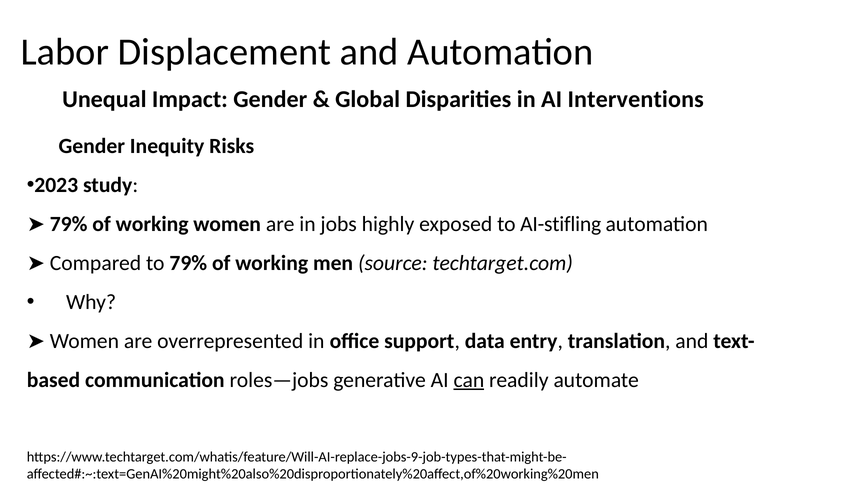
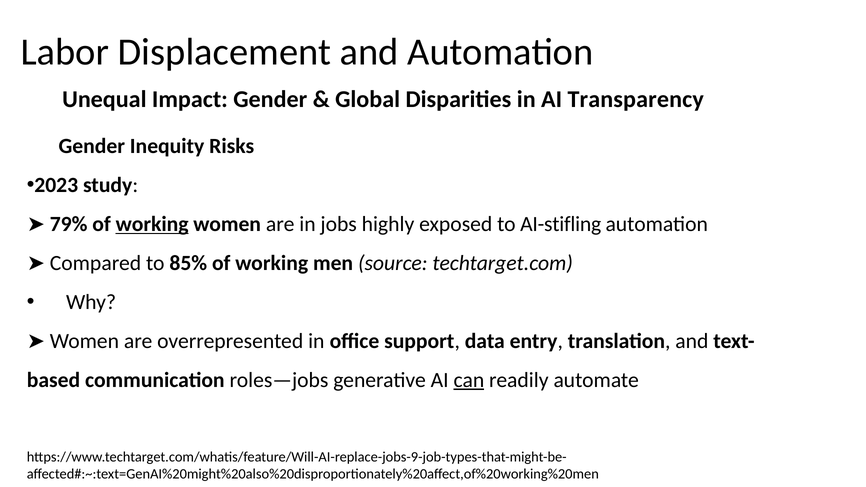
Interventions: Interventions -> Transparency (636, 99)
working underline: none -> present (152, 224)
79%: 79% -> 85% (188, 263)
